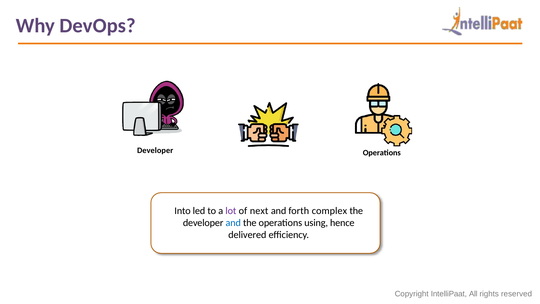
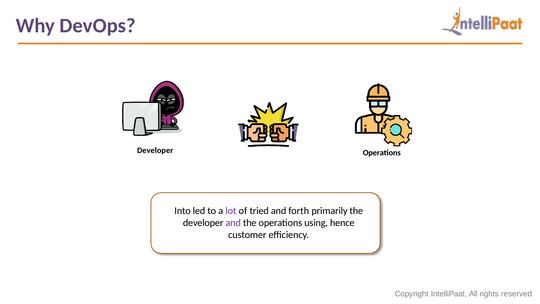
next: next -> tried (259, 211)
complex: complex -> primarily (330, 211)
and colour: blue -> purple (233, 223)
delivered: delivered -> customer (247, 235)
